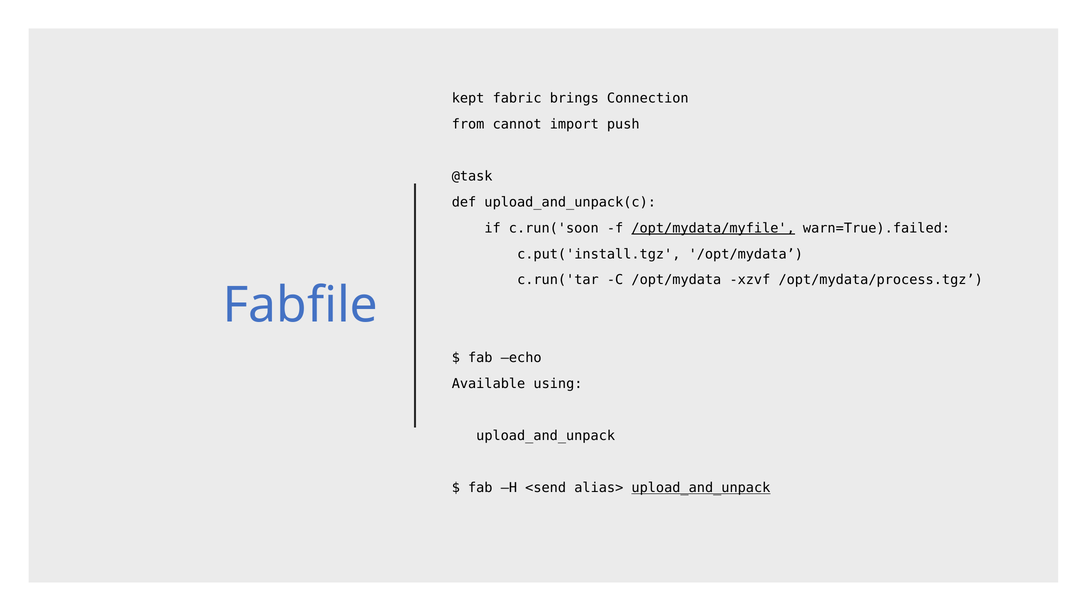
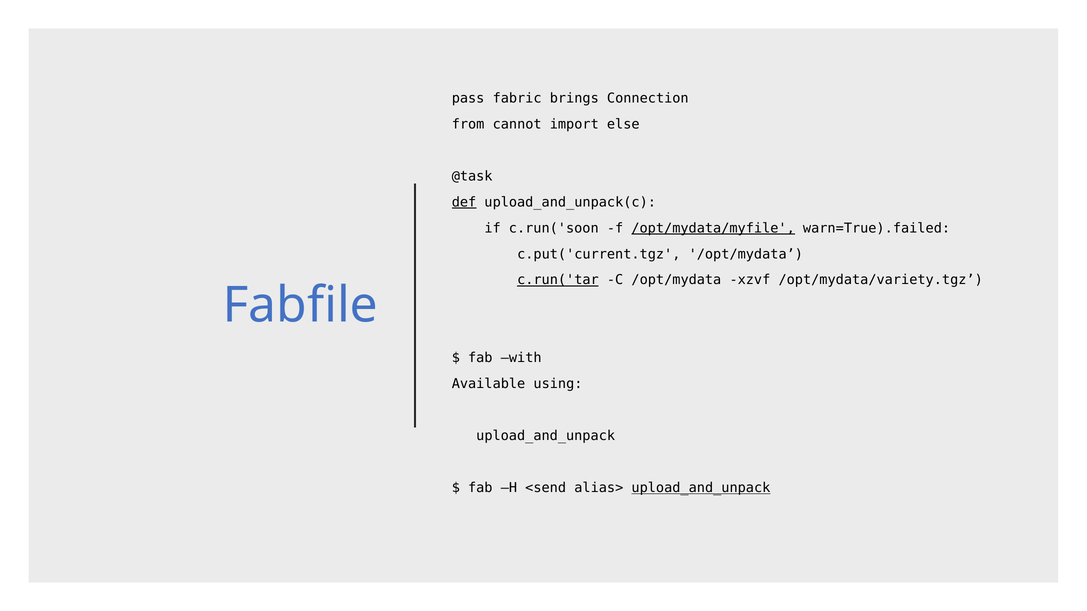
kept: kept -> pass (468, 98)
push: push -> else (623, 124)
def underline: none -> present (464, 202)
c.put('install.tgz: c.put('install.tgz -> c.put('current.tgz (599, 254)
c.run('tar underline: none -> present (558, 280)
/opt/mydata/process.tgz: /opt/mydata/process.tgz -> /opt/mydata/variety.tgz (881, 280)
echo: echo -> with (521, 358)
